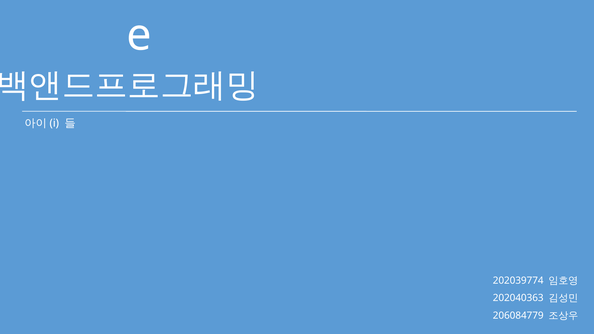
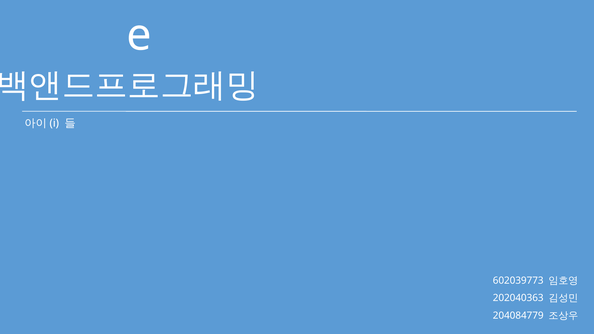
202039774: 202039774 -> 602039773 (518, 281)
206084779: 206084779 -> 204084779 (518, 316)
